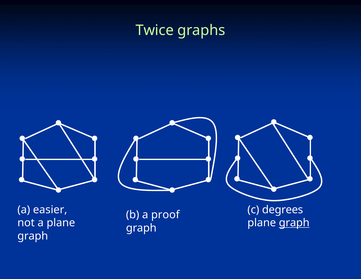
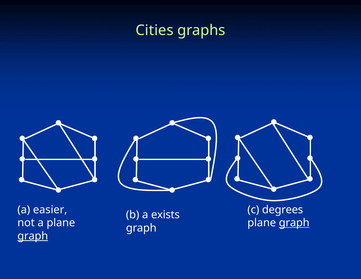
Twice: Twice -> Cities (155, 30)
proof: proof -> exists (165, 215)
graph underline: none -> present (33, 236)
